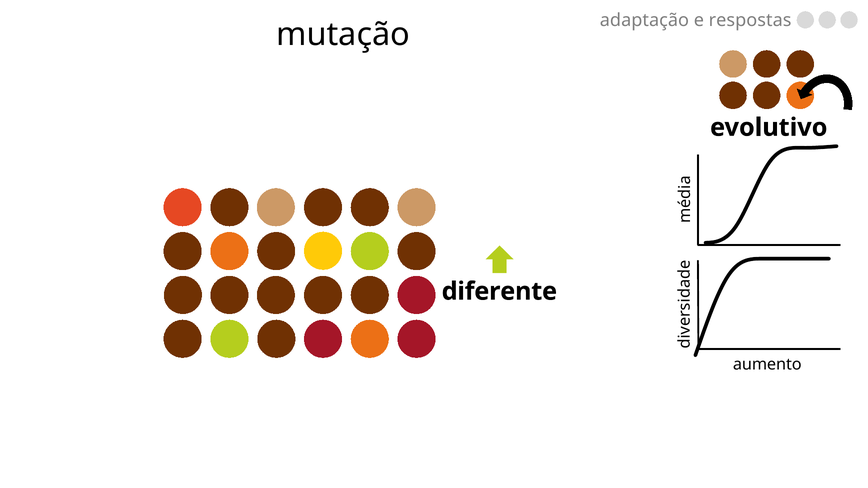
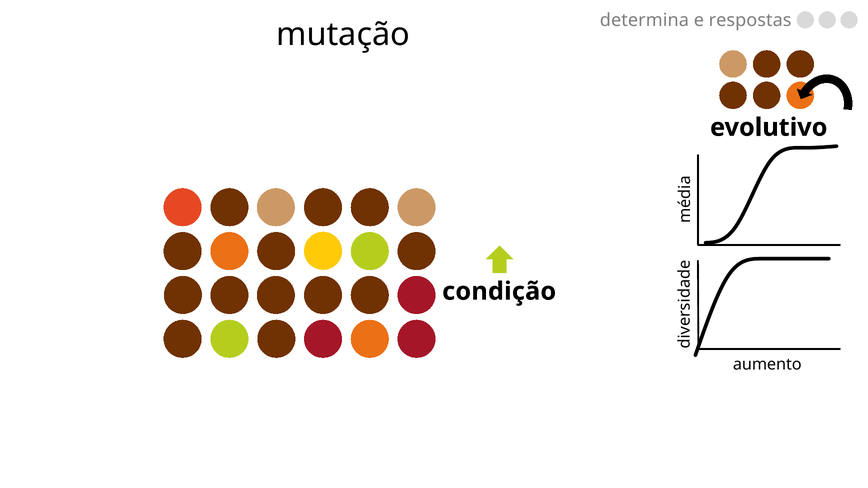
adaptação: adaptação -> determina (644, 20)
diferente: diferente -> condição (499, 292)
